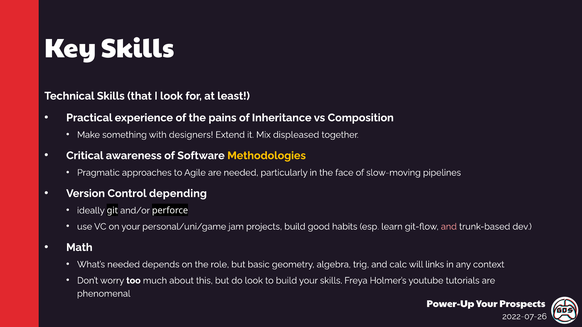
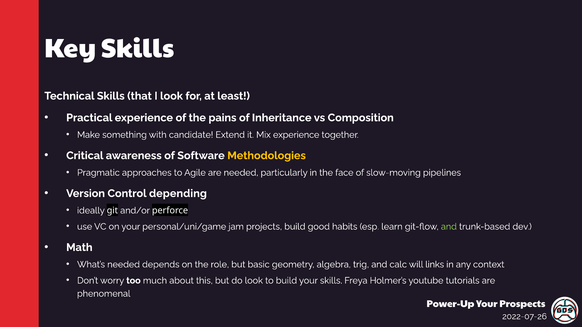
designers: designers -> candidate (191, 135)
Mix displeased: displeased -> experience (296, 135)
and colour: pink -> light green (449, 227)
